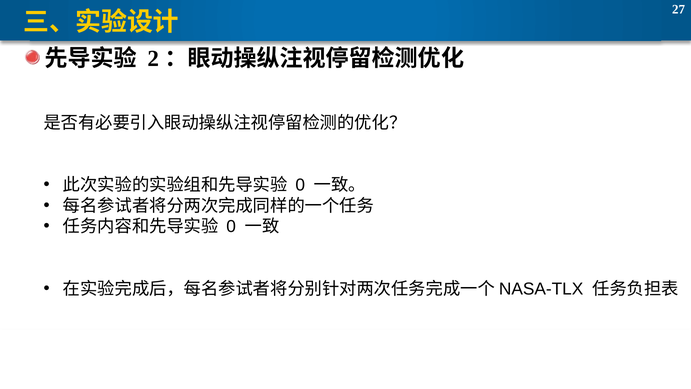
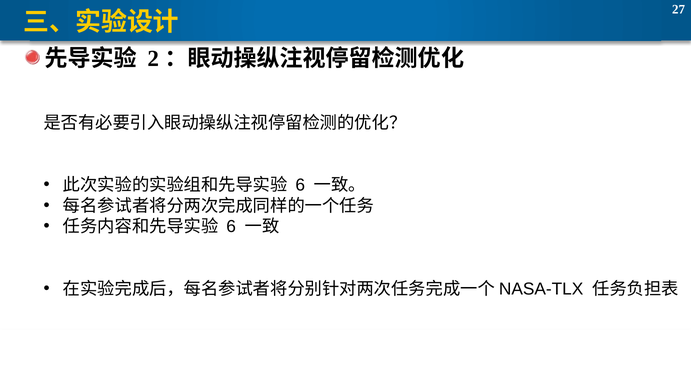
0: 0 -> 6 (300, 185)
0: 0 -> 6 (231, 226)
